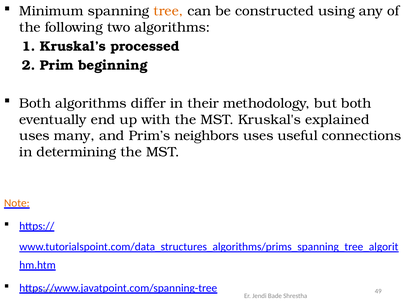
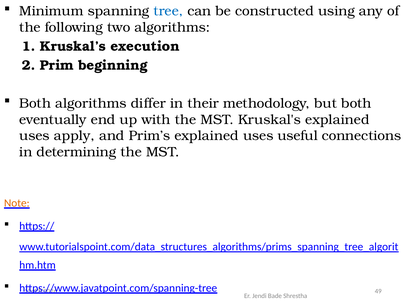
tree colour: orange -> blue (168, 11)
processed: processed -> execution (145, 46)
many: many -> apply (74, 136)
Prim’s neighbors: neighbors -> explained (207, 136)
